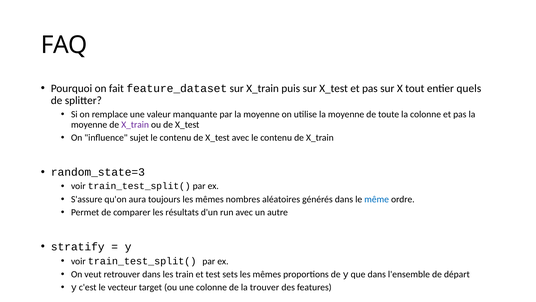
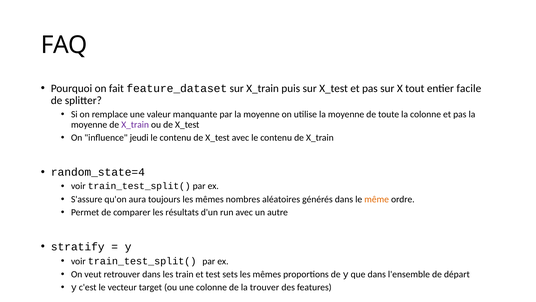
quels: quels -> facile (469, 88)
sujet: sujet -> jeudi (139, 138)
random_state=3: random_state=3 -> random_state=4 (98, 172)
même colour: blue -> orange (377, 199)
